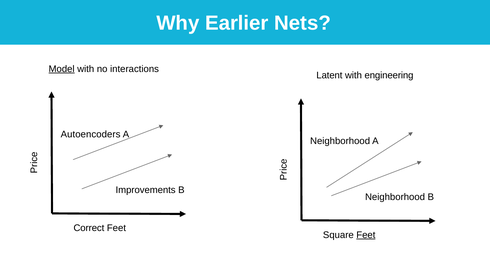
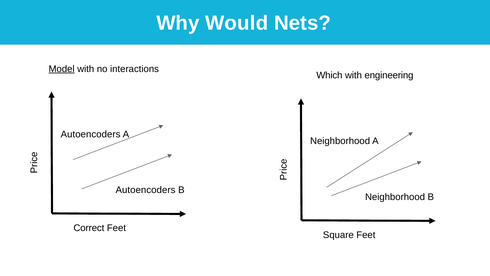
Earlier: Earlier -> Would (237, 23)
Latent: Latent -> Which (329, 75)
Improvements: Improvements -> Autoencoders (146, 190)
Feet underline: present -> none (366, 235)
